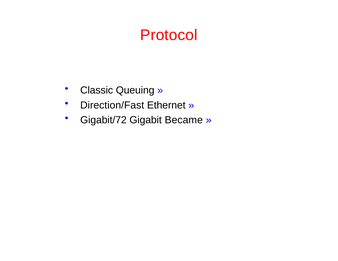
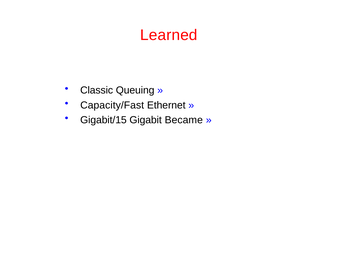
Protocol: Protocol -> Learned (169, 35)
Direction/Fast: Direction/Fast -> Capacity/Fast (112, 105)
Gigabit/72: Gigabit/72 -> Gigabit/15 (103, 120)
